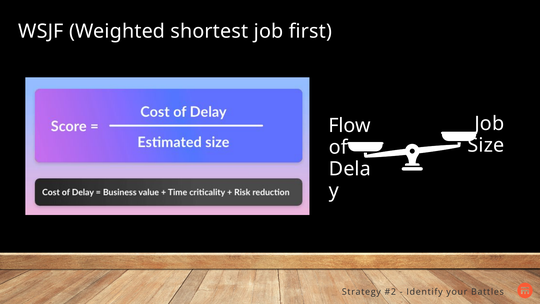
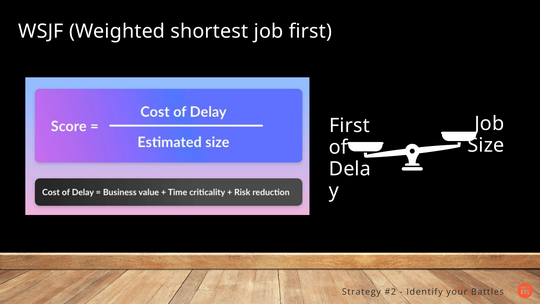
Flow: Flow -> First (349, 125)
